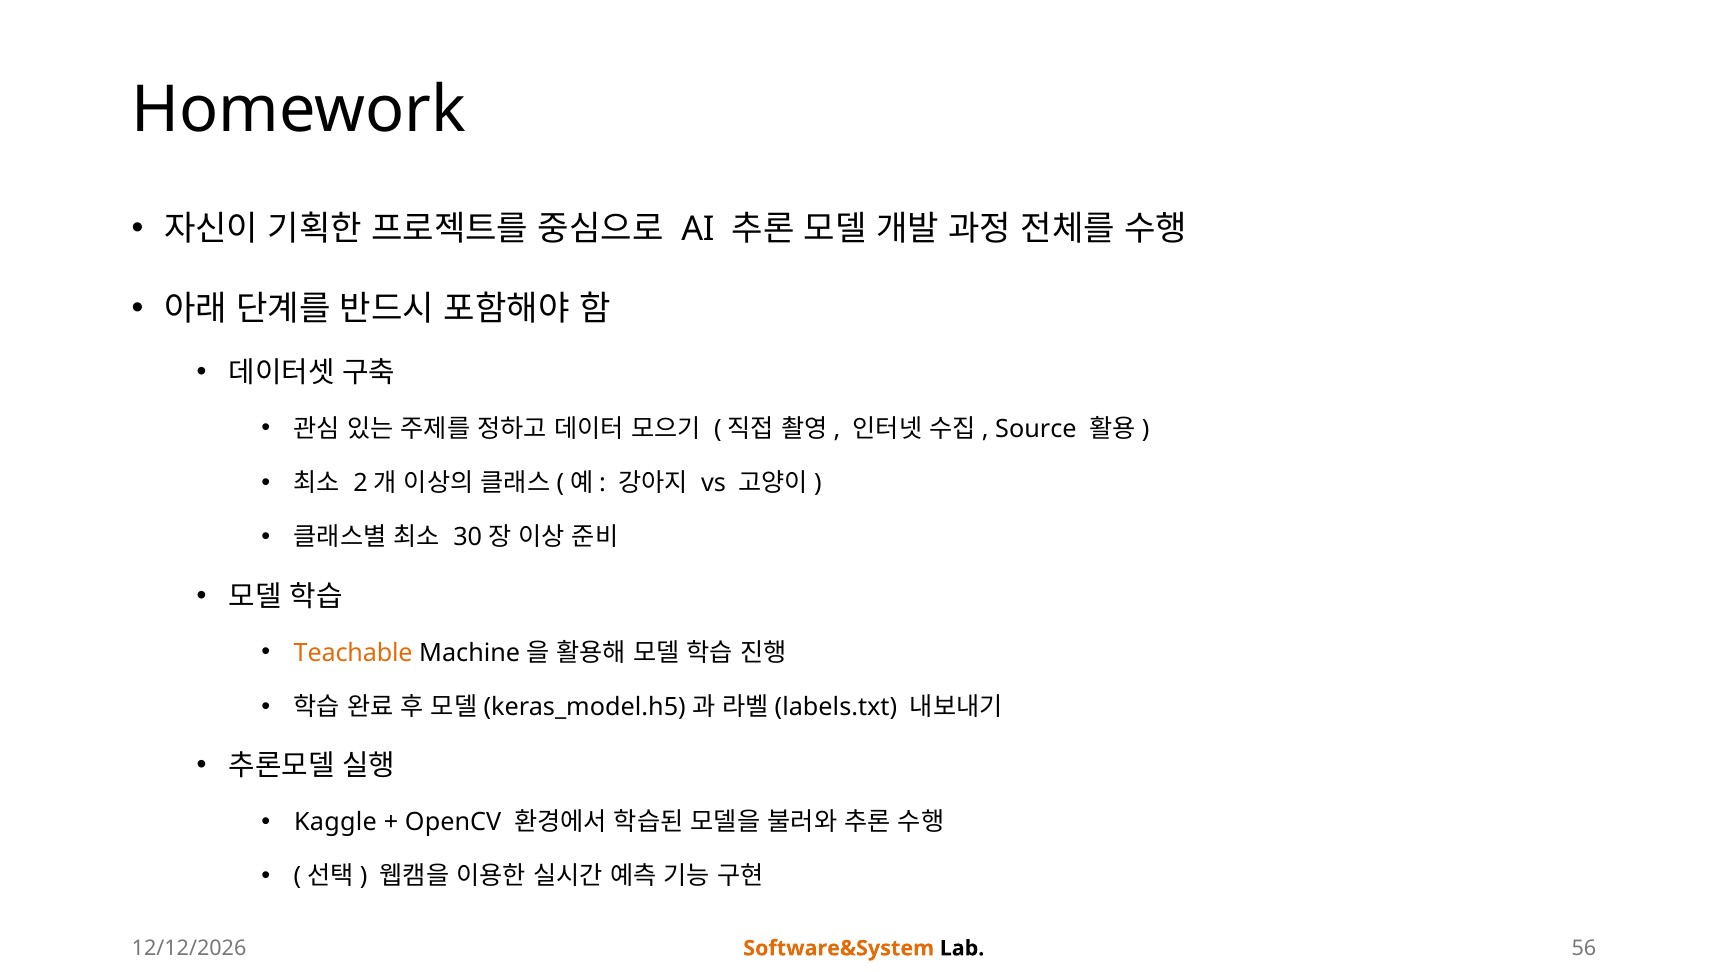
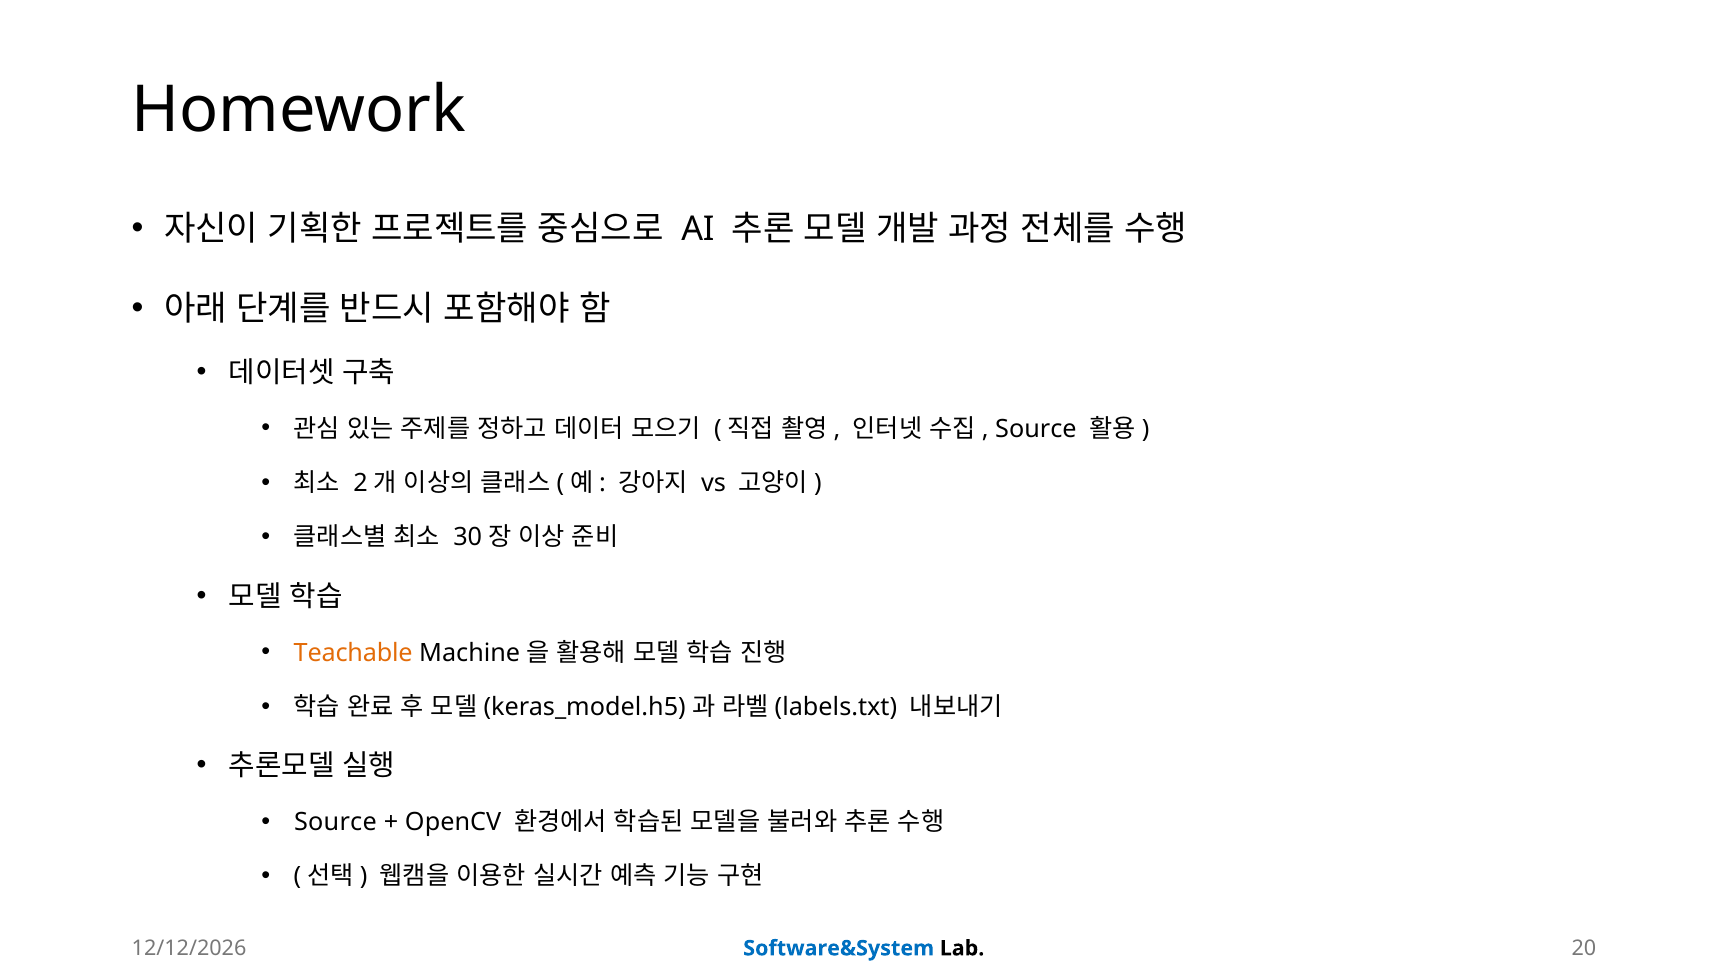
Kaggle: Kaggle -> Source (335, 822)
Software&System colour: orange -> blue (839, 948)
56: 56 -> 20 (1584, 948)
